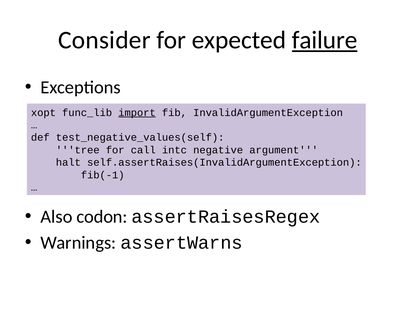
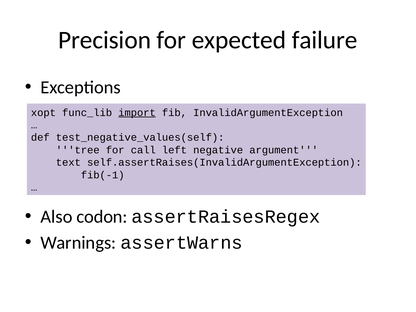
Consider: Consider -> Precision (105, 40)
failure underline: present -> none (325, 40)
intc: intc -> left (174, 150)
halt: halt -> text (68, 163)
